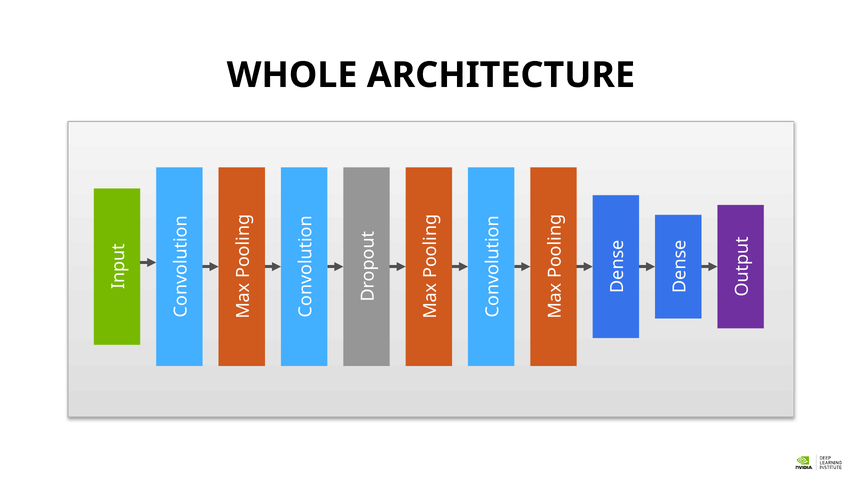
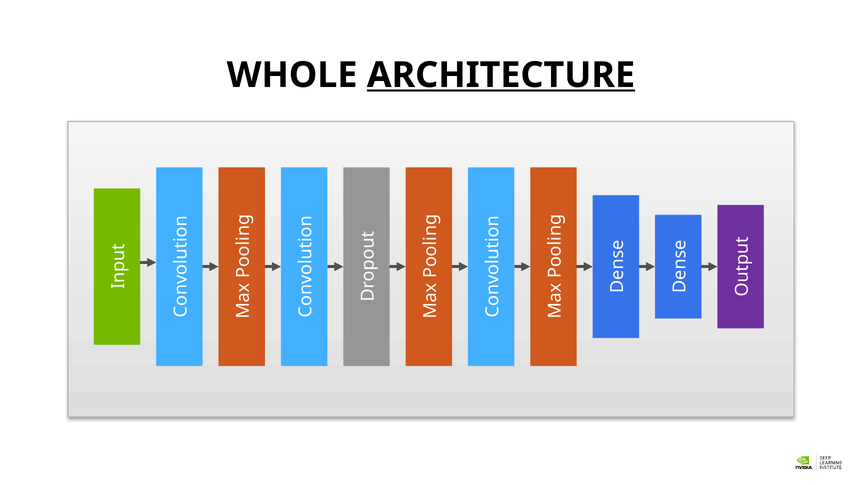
ARCHITECTURE underline: none -> present (501, 75)
